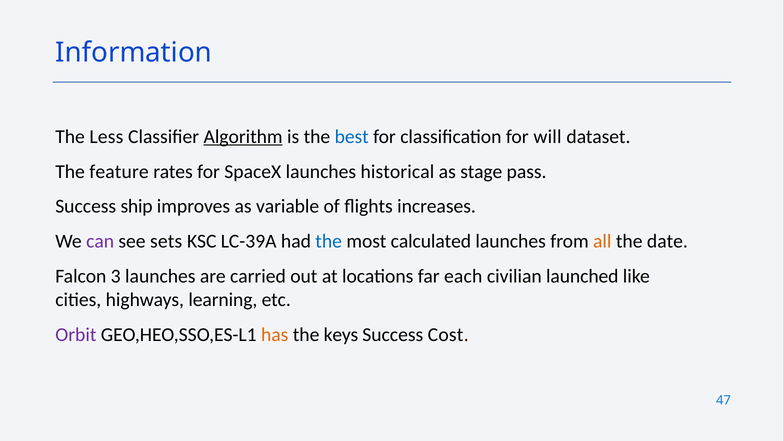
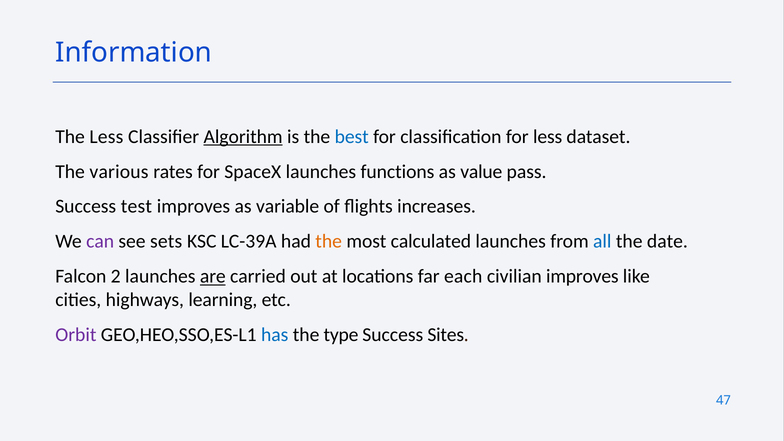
for will: will -> less (548, 137)
feature: feature -> various (119, 172)
historical: historical -> functions (397, 172)
stage: stage -> value (481, 172)
ship: ship -> test (136, 207)
the colour: blue -> orange (329, 241)
all colour: orange -> blue (602, 241)
3: 3 -> 2 (116, 276)
are underline: none -> present (213, 276)
civilian launched: launched -> improves (582, 276)
has colour: orange -> blue (275, 335)
keys: keys -> type (341, 335)
Cost: Cost -> Sites (446, 335)
